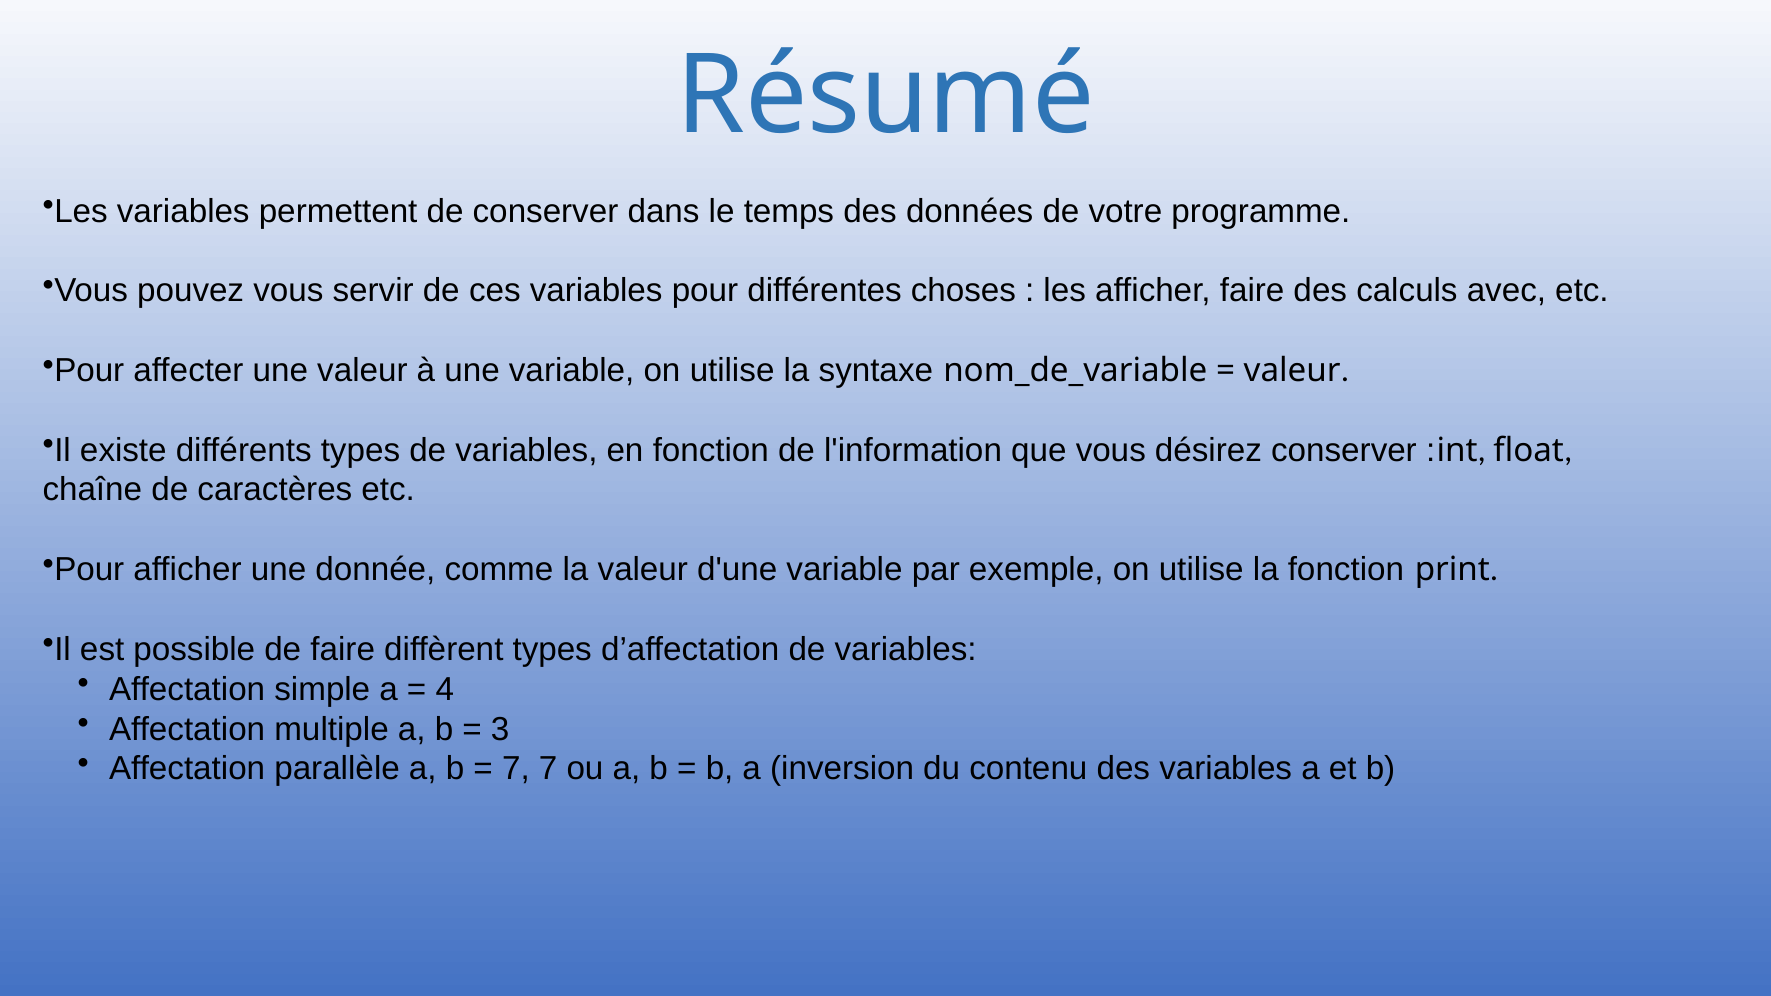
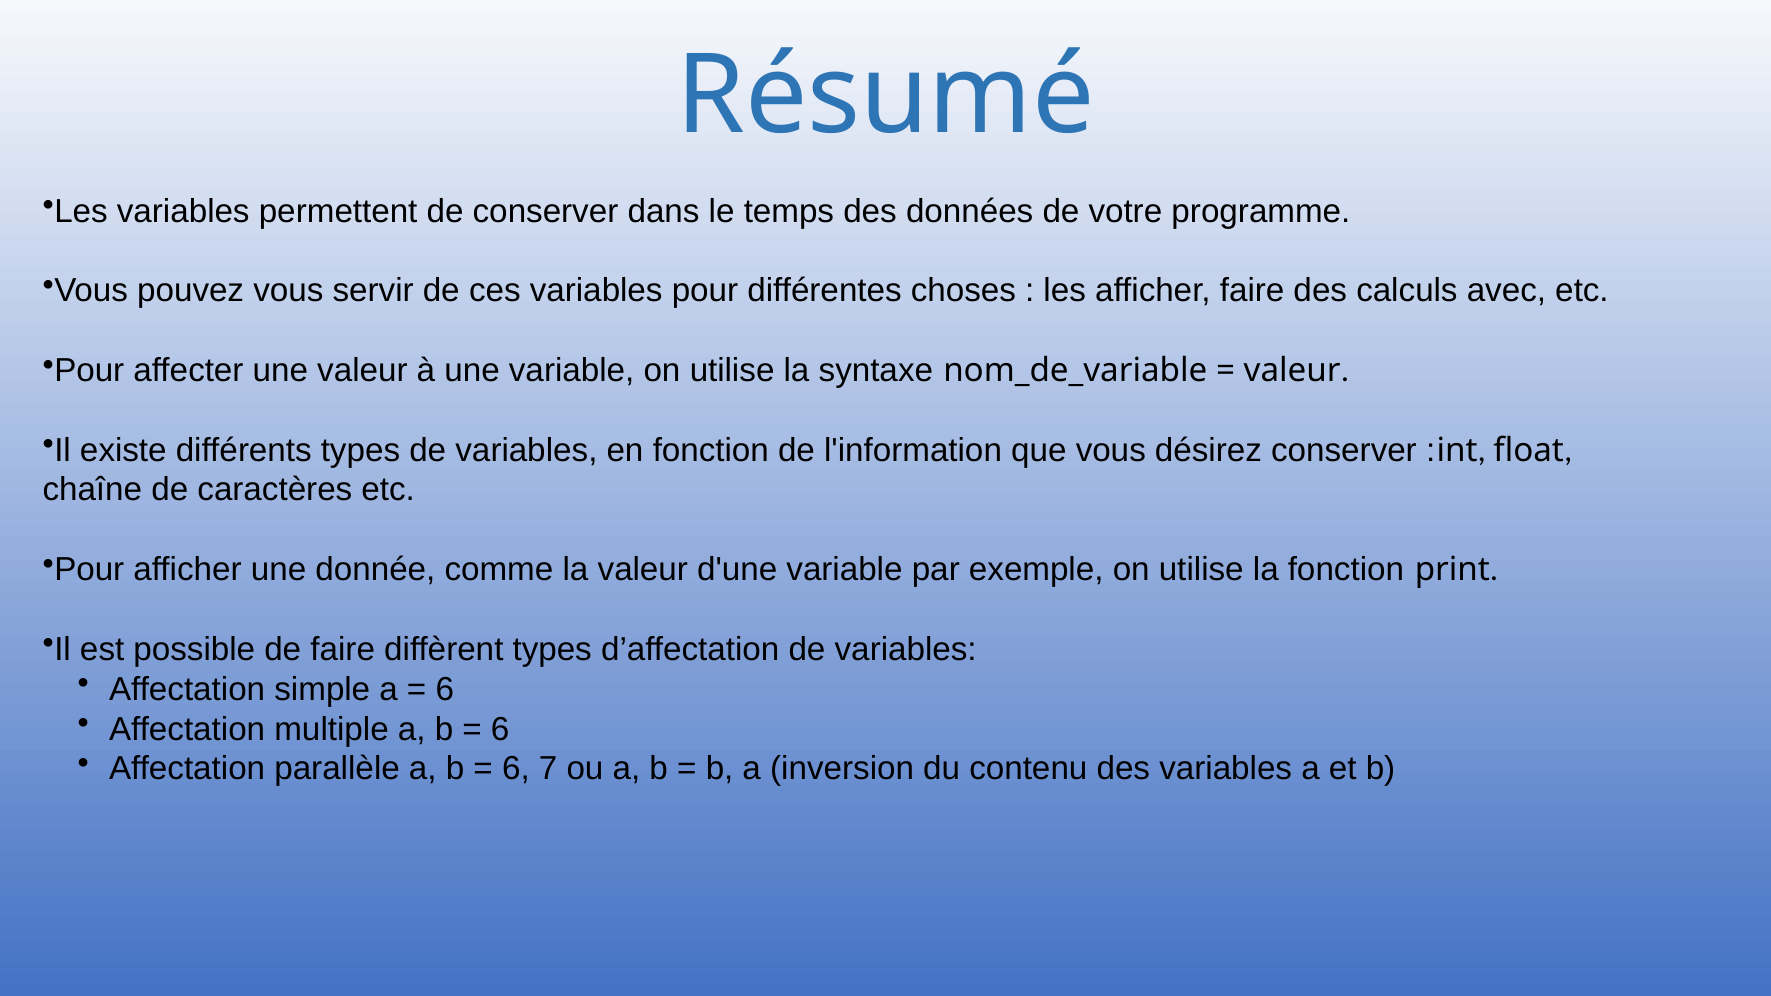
4: 4 -> 6 (445, 689)
3: 3 -> 6 (500, 729)
7: 7 -> 6 (516, 769)
